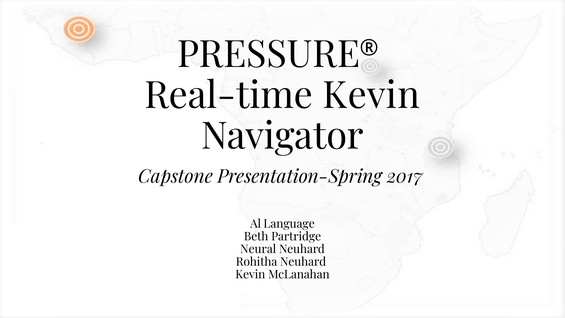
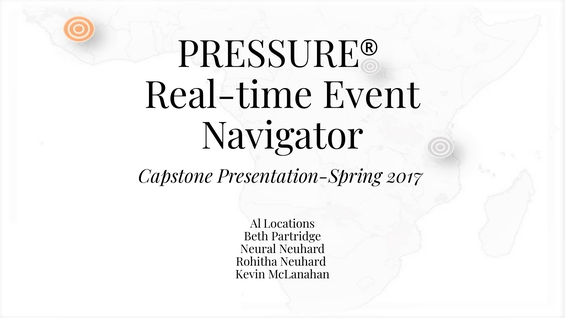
Real-time Kevin: Kevin -> Event (371, 96)
Language: Language -> Locations (289, 224)
